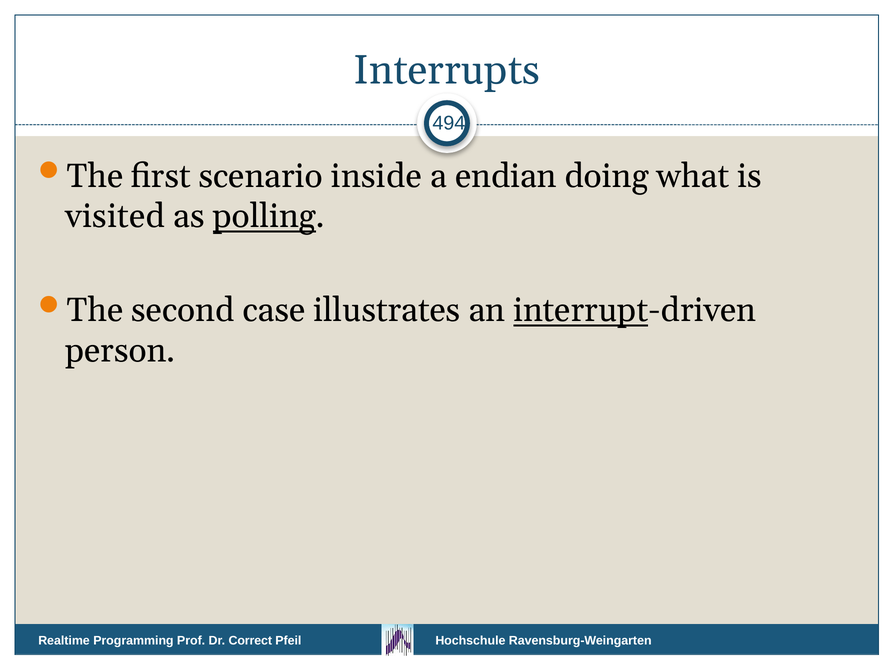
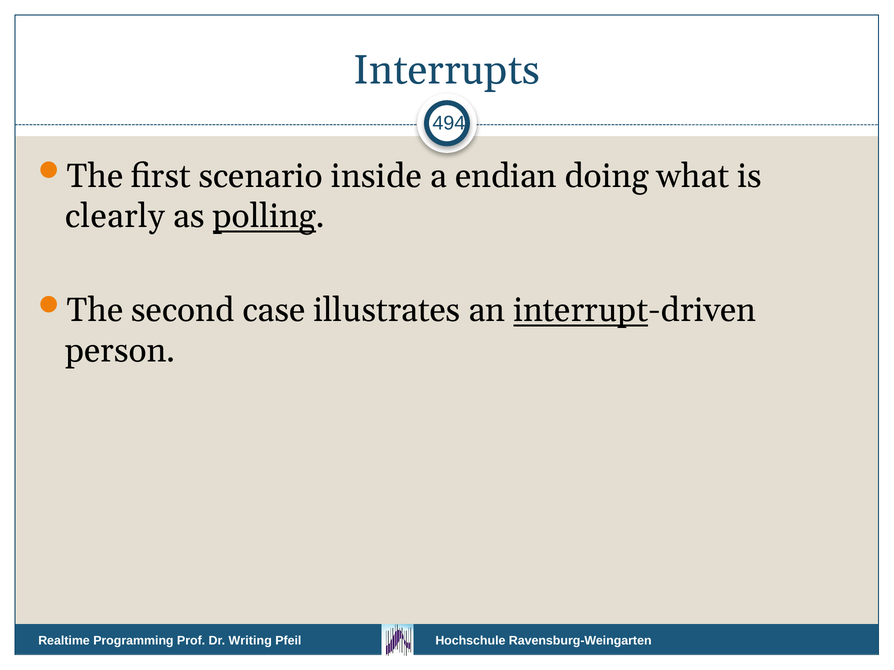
visited: visited -> clearly (115, 217)
Correct: Correct -> Writing (250, 641)
